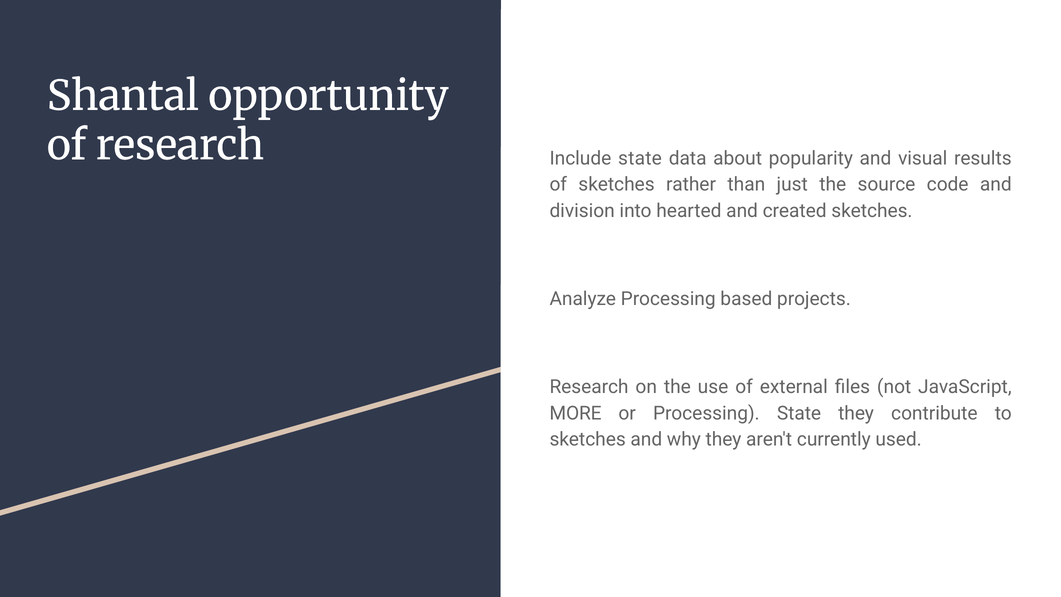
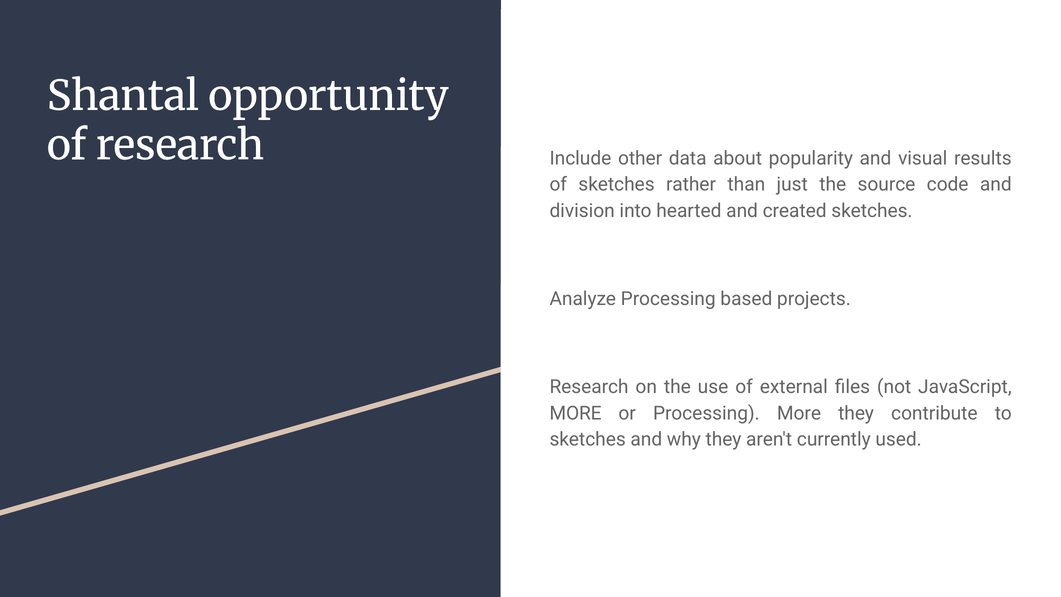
Include state: state -> other (640, 158)
Processing State: State -> More (799, 413)
